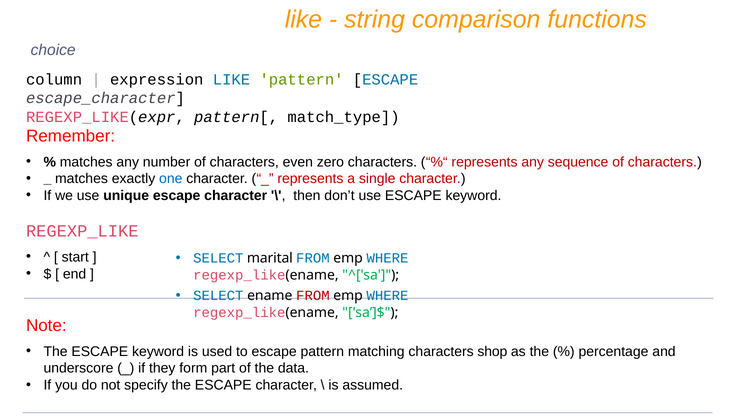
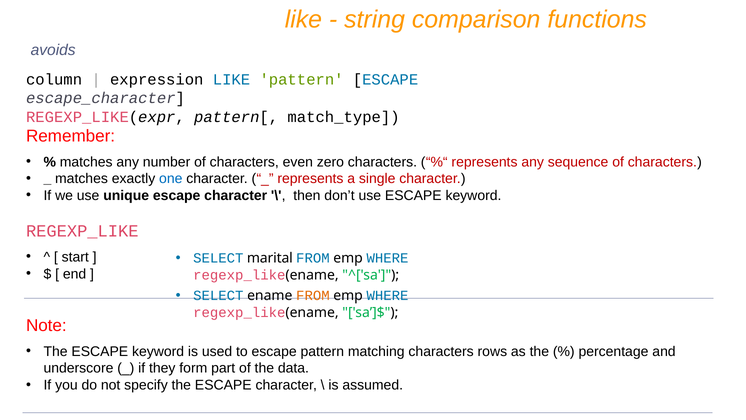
choice: choice -> avoids (53, 50)
FROM colour: red -> orange (313, 295)
shop: shop -> rows (492, 351)
